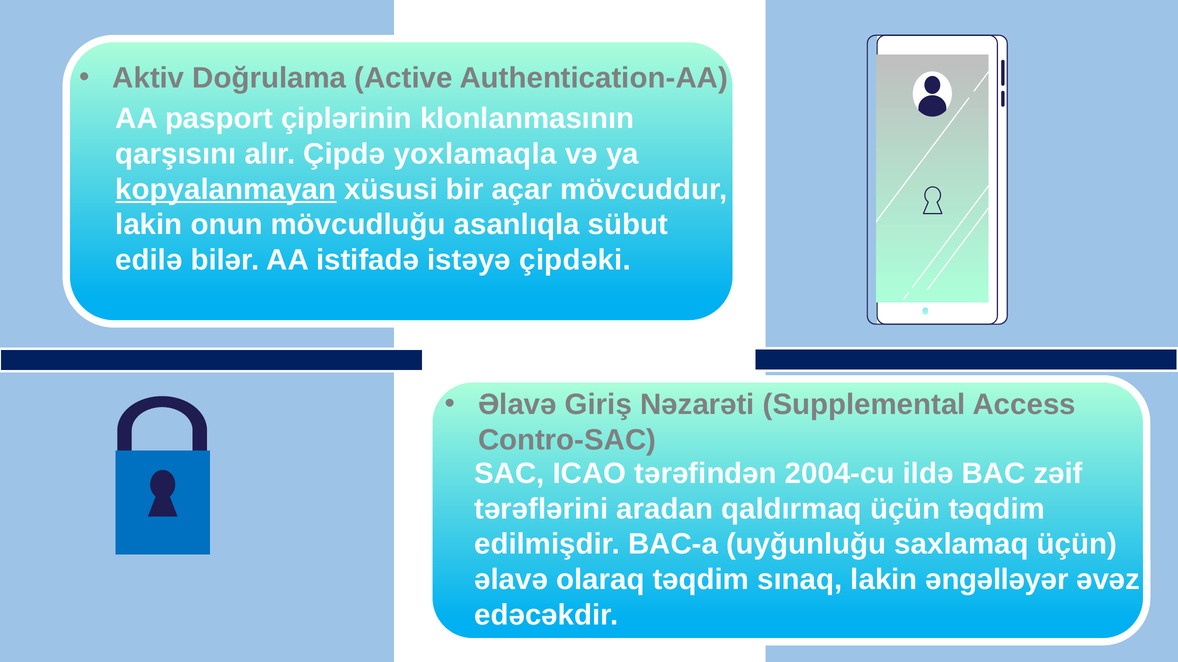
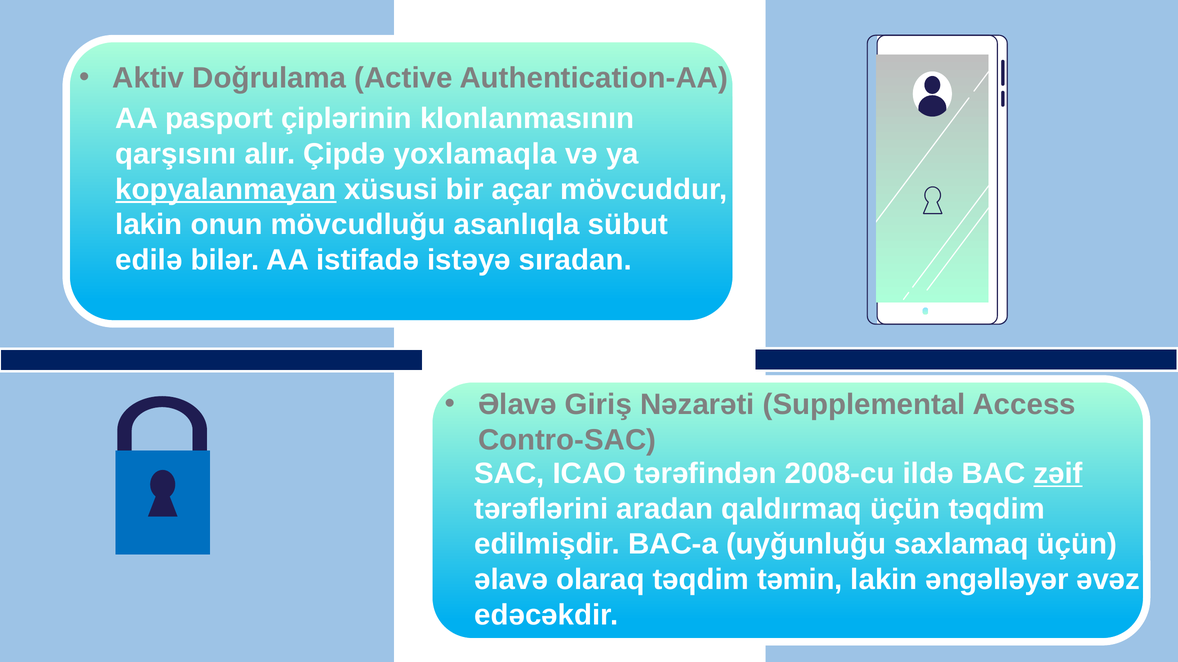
çipdəki: çipdəki -> sıradan (575, 260)
2004-cu: 2004-cu -> 2008-cu (840, 474)
zəif underline: none -> present (1058, 474)
sınaq: sınaq -> təmin (800, 580)
